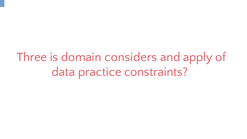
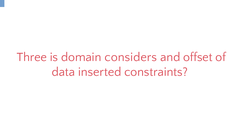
apply: apply -> offset (198, 57)
practice: practice -> inserted (100, 72)
